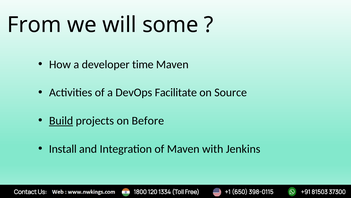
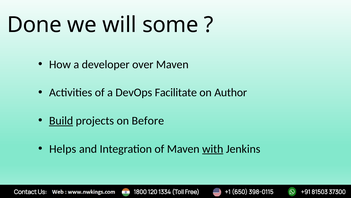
From: From -> Done (34, 25)
time: time -> over (143, 64)
Source: Source -> Author (231, 92)
Install: Install -> Helps (63, 148)
with underline: none -> present (213, 148)
